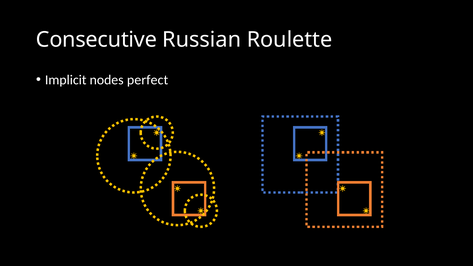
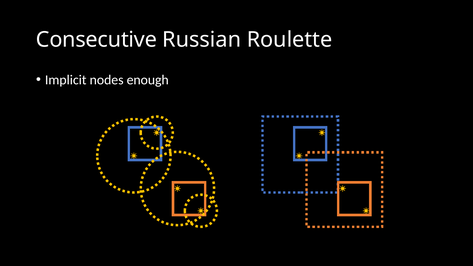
perfect: perfect -> enough (148, 80)
